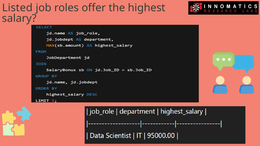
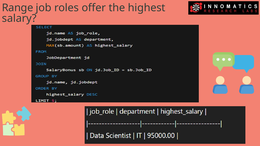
Listed: Listed -> Range (18, 8)
